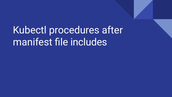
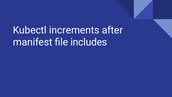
procedures: procedures -> increments (74, 30)
